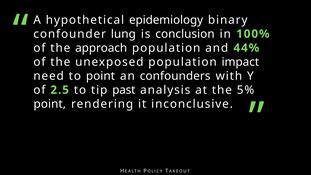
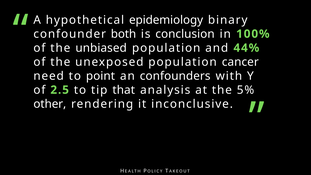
lung: lung -> both (124, 34)
approach: approach -> unbiased (101, 48)
impact: impact -> cancer (240, 62)
past: past -> that (124, 90)
point: point -> other (50, 104)
